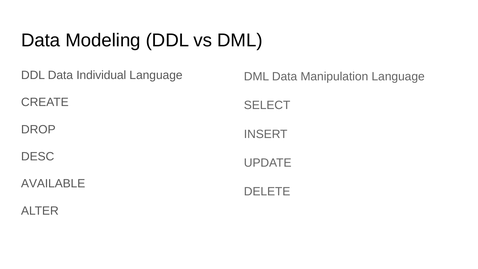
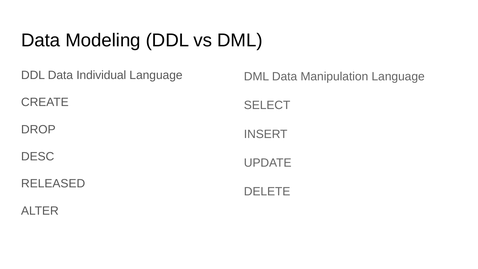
AVAILABLE: AVAILABLE -> RELEASED (53, 184)
